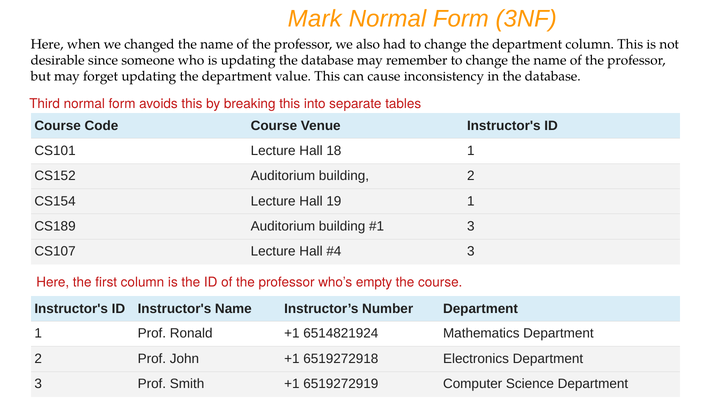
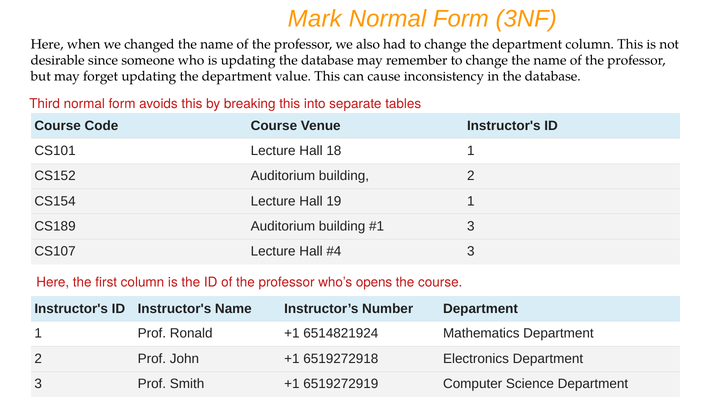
empty: empty -> opens (374, 282)
